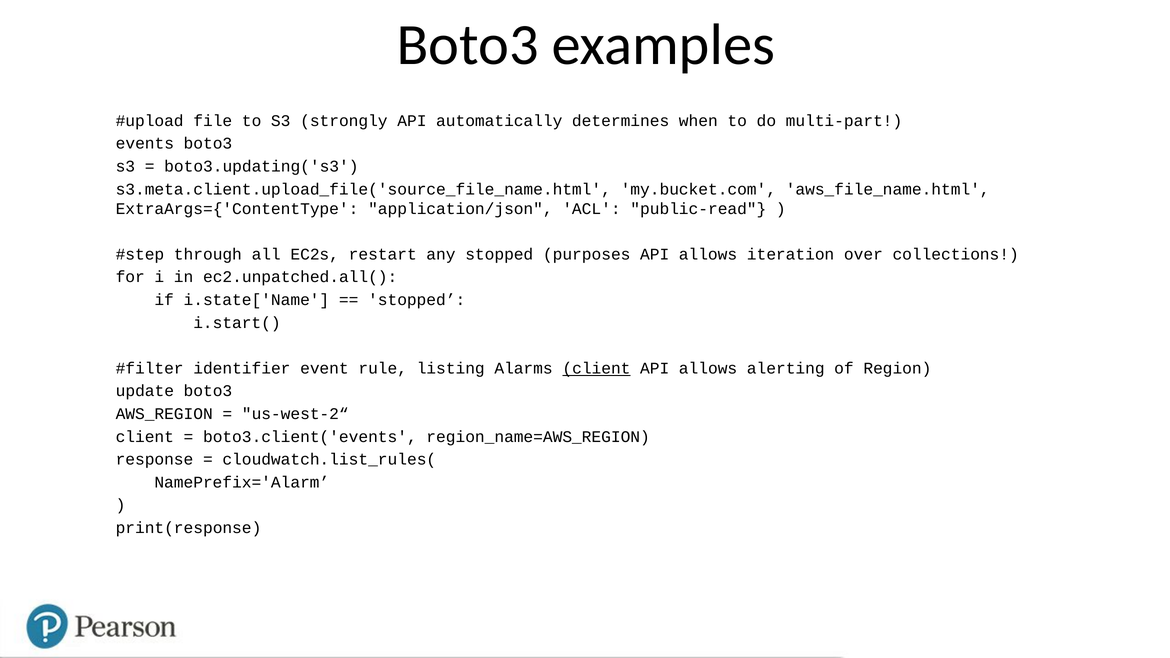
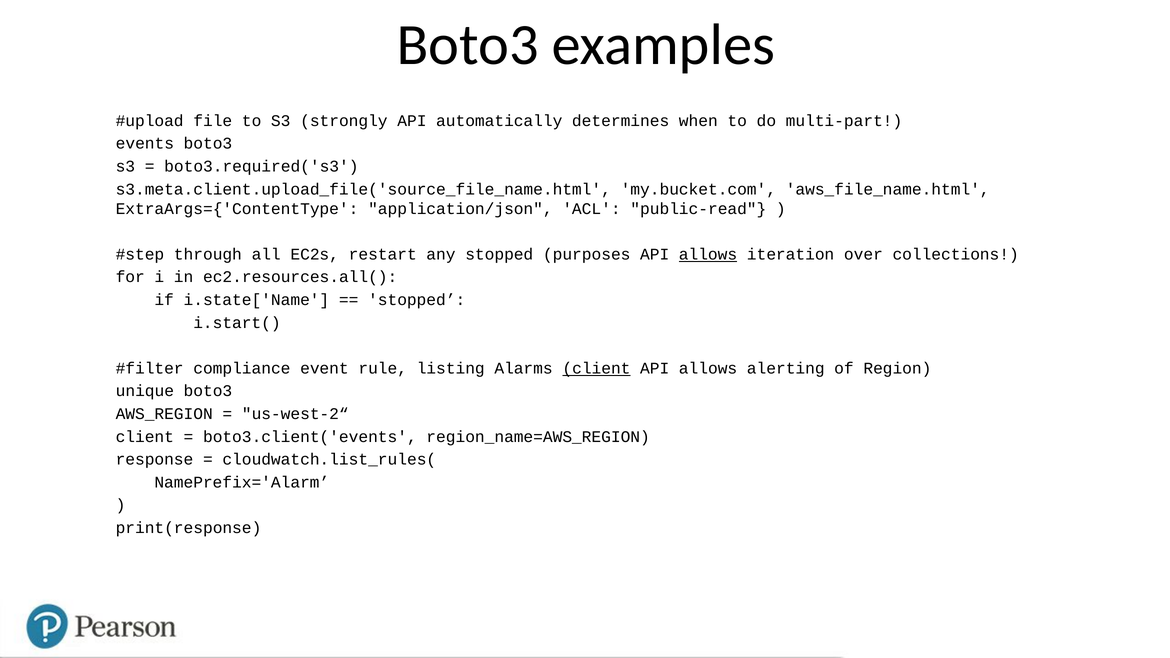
boto3.updating('s3: boto3.updating('s3 -> boto3.required('s3 (261, 166)
allows underline: none -> present (708, 254)
ec2.unpatched.all(: ec2.unpatched.all( -> ec2.resources.all( (300, 277)
identifier: identifier -> compliance (242, 368)
update: update -> unique (145, 391)
